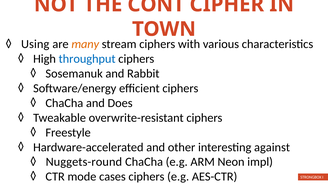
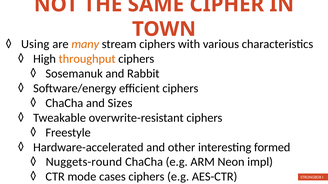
CONT: CONT -> SAME (156, 5)
throughput colour: blue -> orange (87, 59)
Does: Does -> Sizes (120, 103)
against: against -> formed (272, 148)
